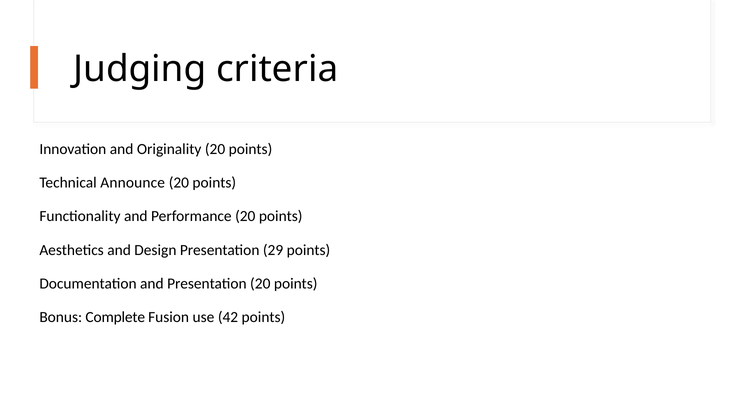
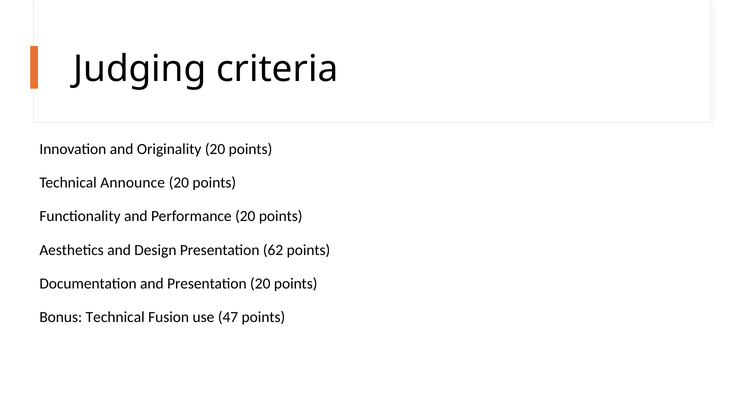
29: 29 -> 62 (273, 250)
Bonus Complete: Complete -> Technical (115, 317)
42: 42 -> 47 (228, 317)
